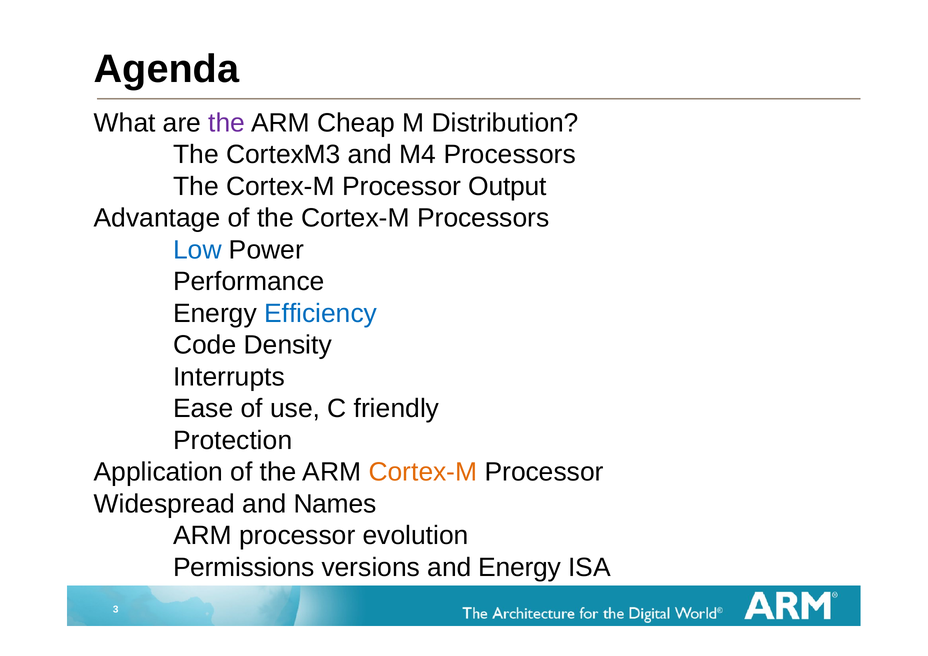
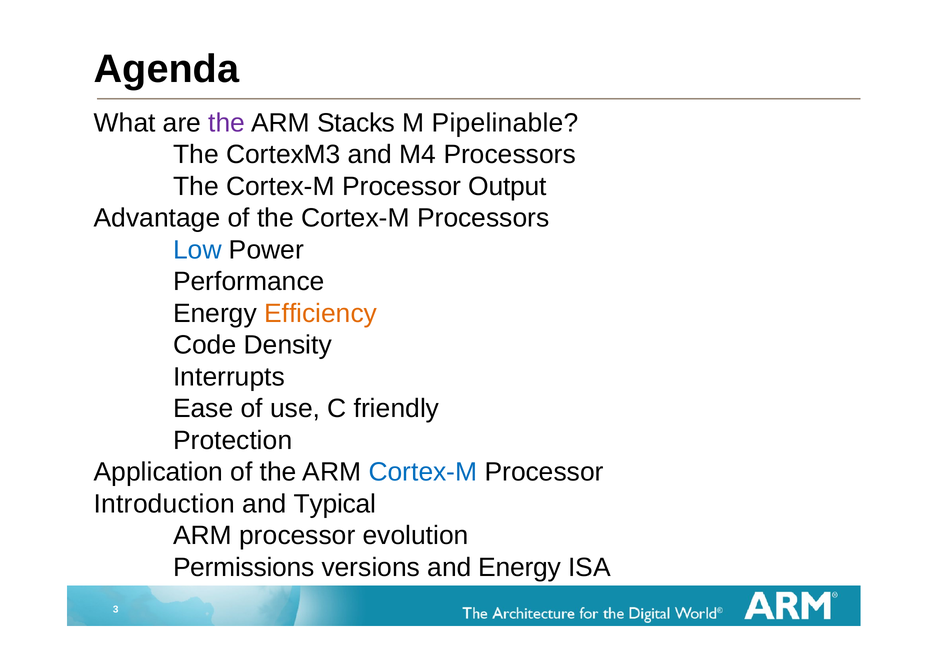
Cheap: Cheap -> Stacks (356, 123)
Distribution: Distribution -> Pipelinable (505, 123)
Efficiency colour: blue -> orange (321, 313)
Cortex-M colour: orange -> blue (423, 472)
Widespread: Widespread -> Introduction (164, 504)
Names: Names -> Typical (335, 504)
